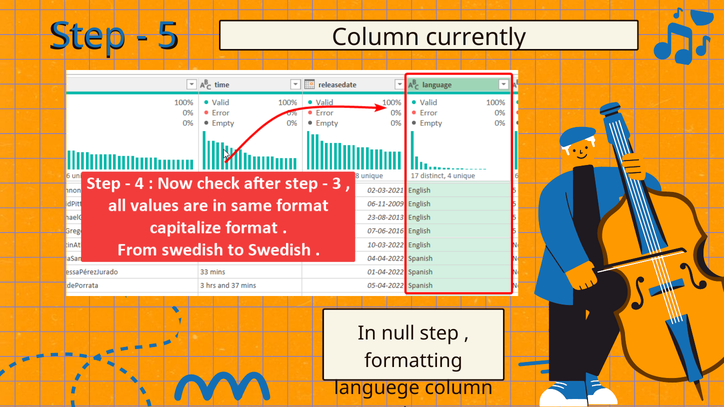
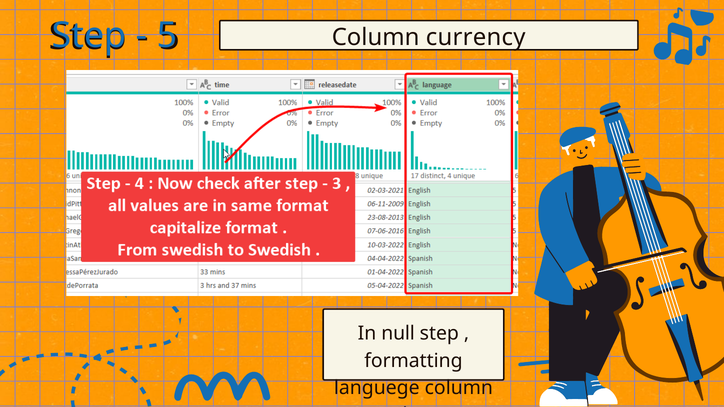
currently: currently -> currency (476, 38)
